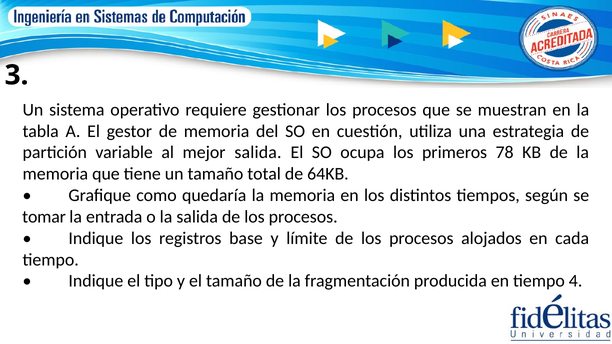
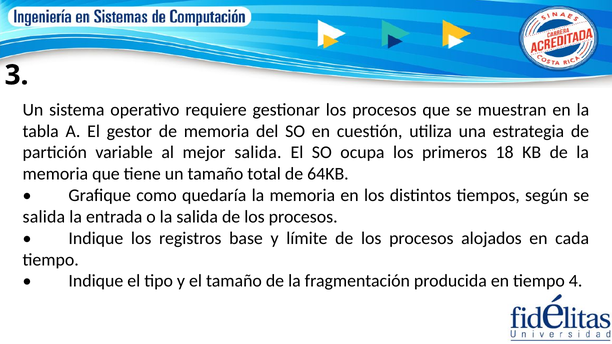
78: 78 -> 18 (505, 153)
tomar: tomar -> salida (44, 217)
